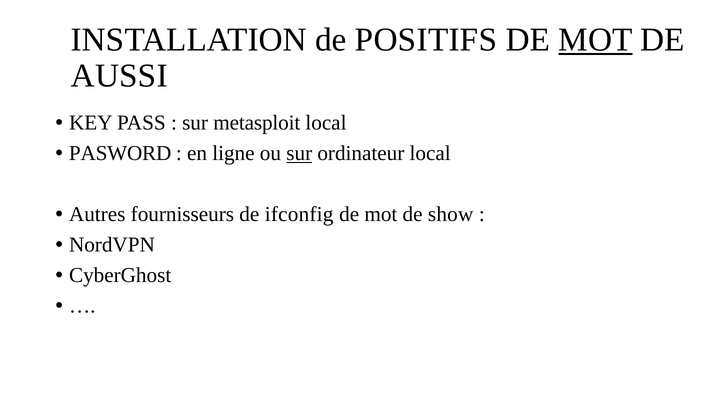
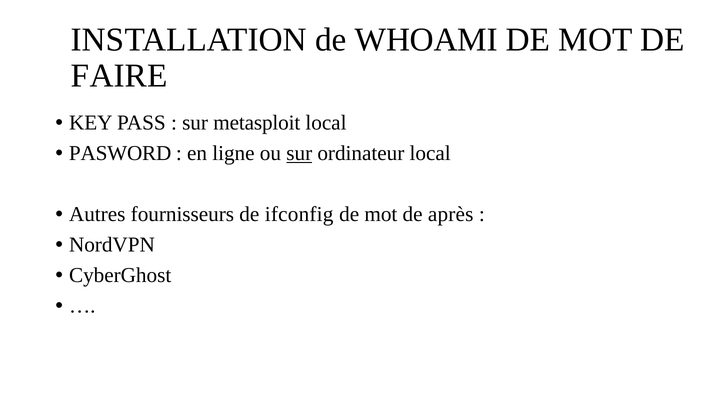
POSITIFS: POSITIFS -> WHOAMI (426, 40)
MOT underline: present -> none (595, 40)
AUSSI: AUSSI -> FAIRE (119, 76)
show: show -> après (451, 214)
